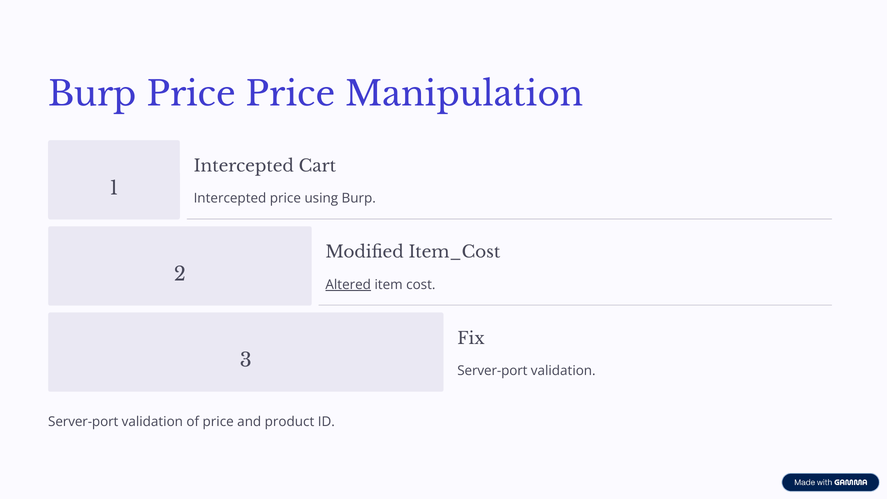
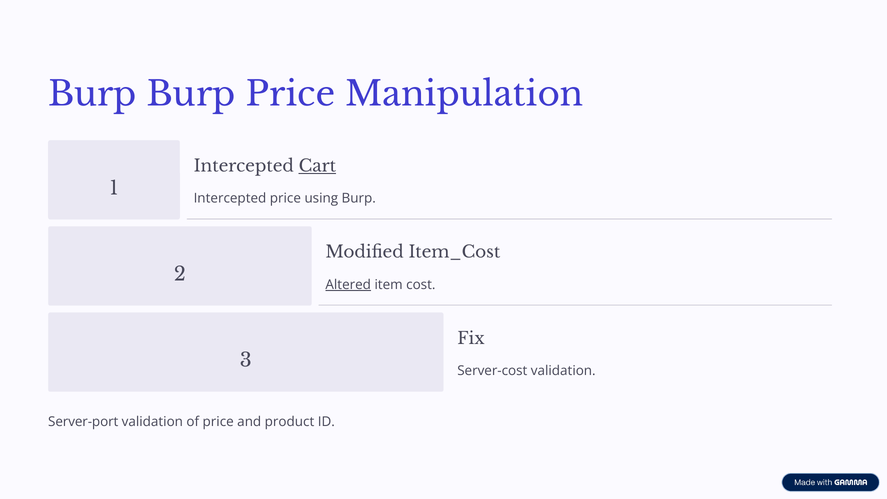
Burp Price: Price -> Burp (191, 94)
Cart underline: none -> present (317, 166)
Server-port: Server-port -> Server-cost (492, 371)
